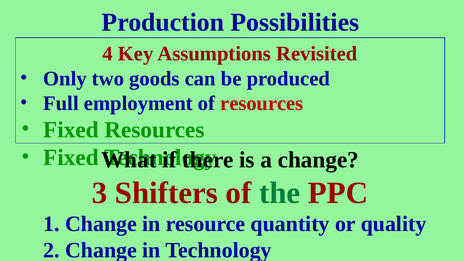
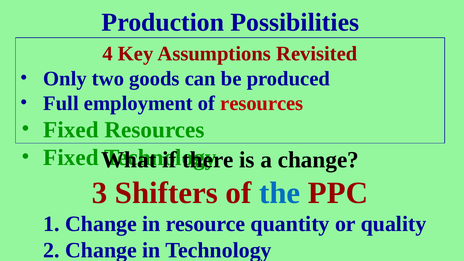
the colour: green -> blue (280, 193)
